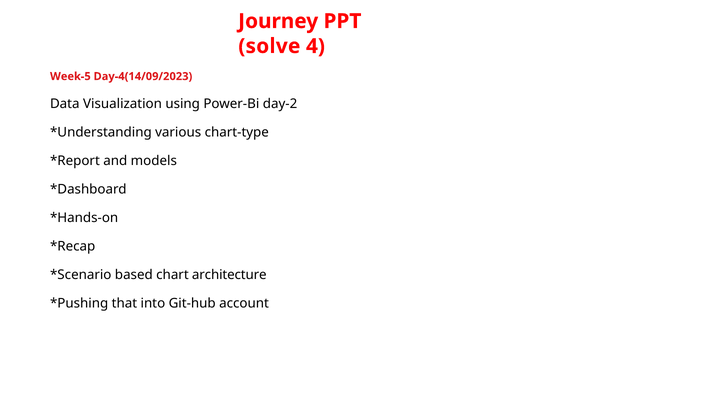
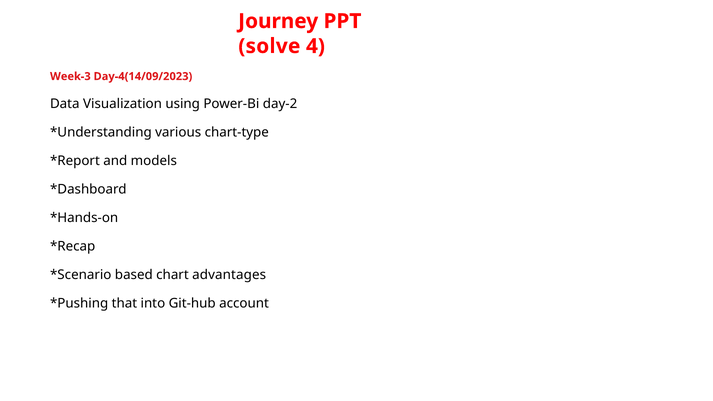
Week-5: Week-5 -> Week-3 (70, 76)
architecture: architecture -> advantages (229, 275)
